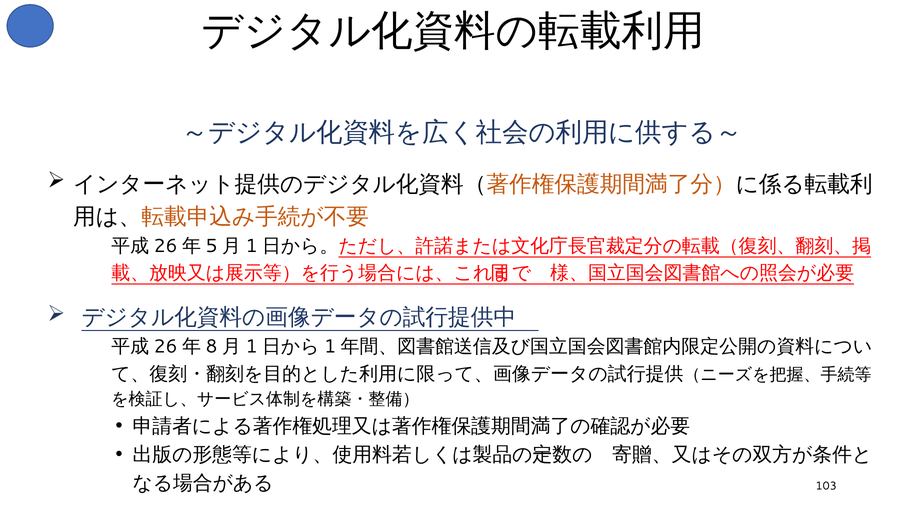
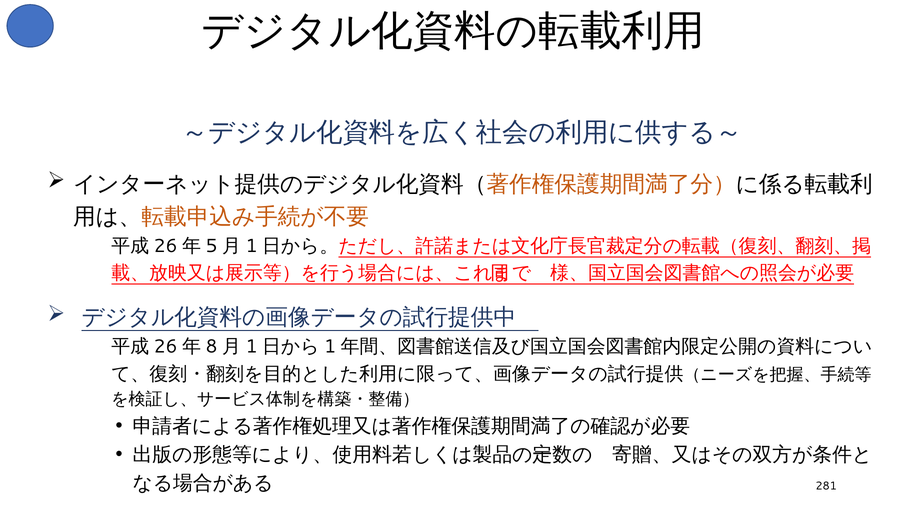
103: 103 -> 281 (826, 486)
